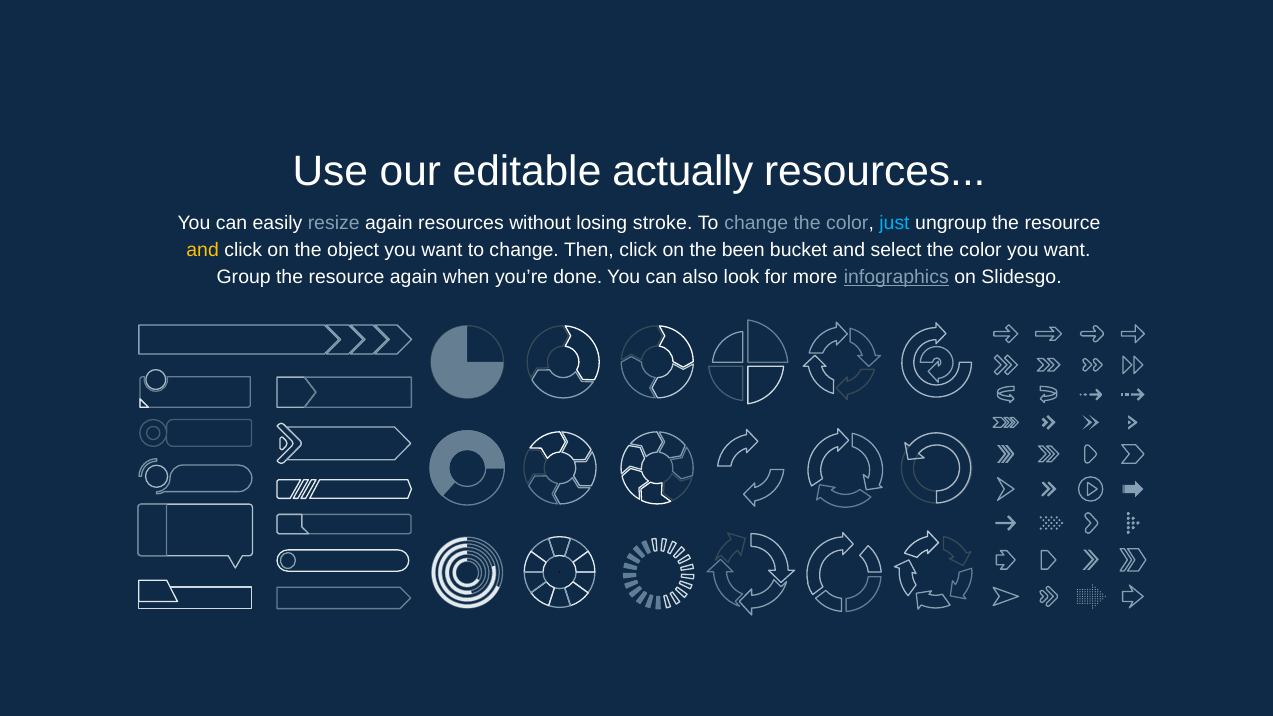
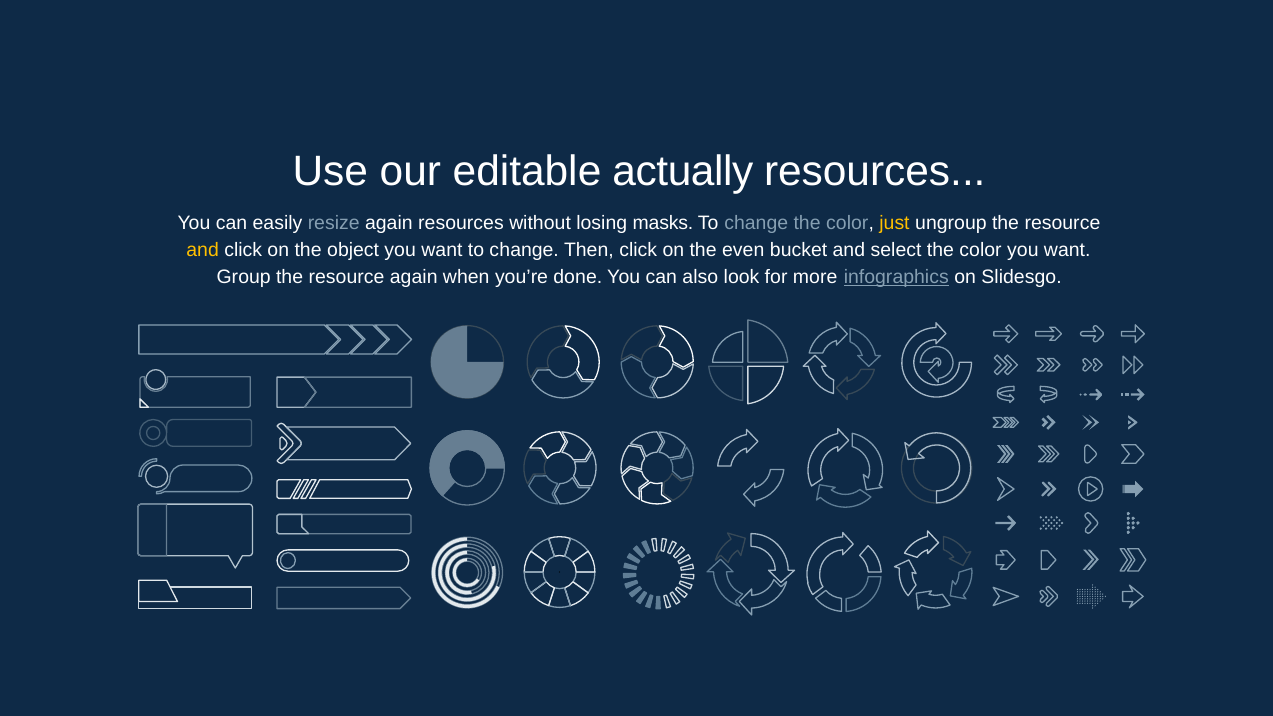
stroke: stroke -> masks (663, 223)
just colour: light blue -> yellow (895, 223)
been: been -> even (743, 250)
